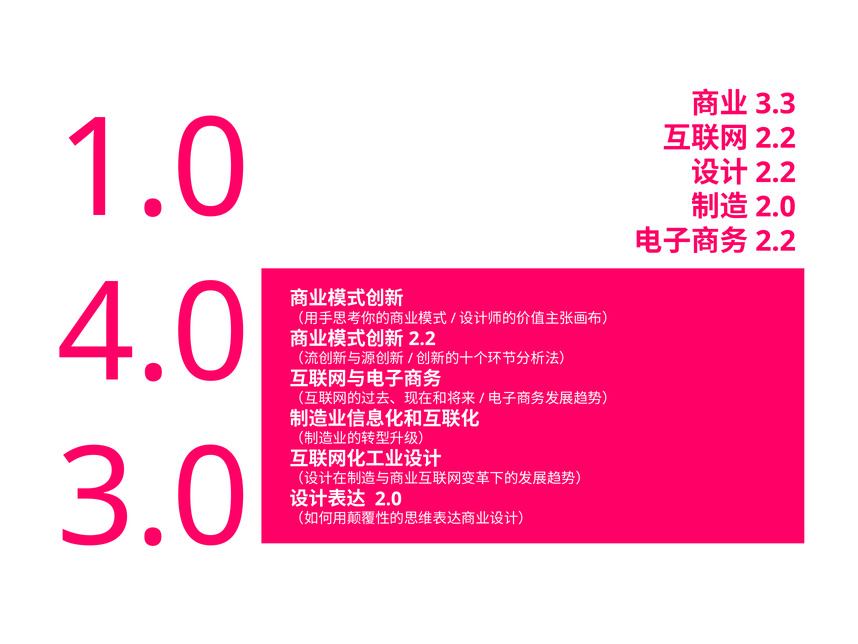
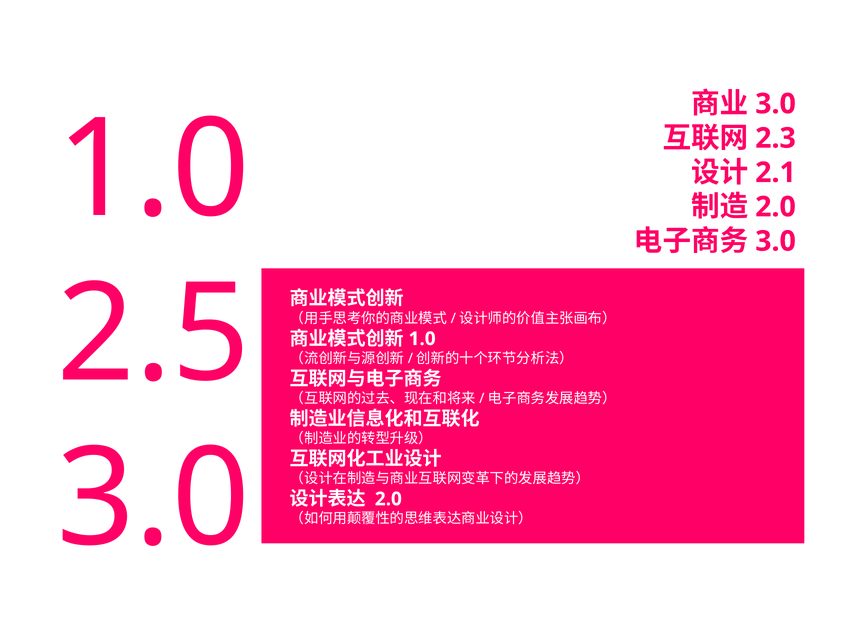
3.3: 3.3 -> 3.0 (776, 104)
2.2: 2.2 -> 2.3 (776, 138)
2.2: 2.2 -> 2.1 (776, 172)
2.2: 2.2 -> 3.0 (776, 241)
4.0: 4.0 -> 2.5 (153, 334)
2.2: 2.2 -> 1.0 (422, 339)
